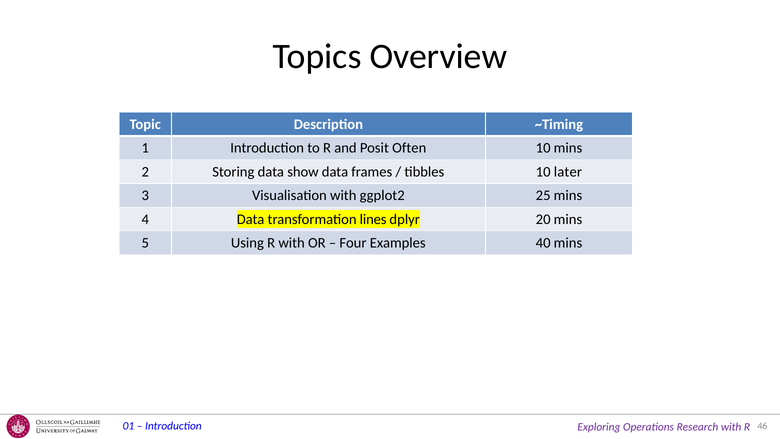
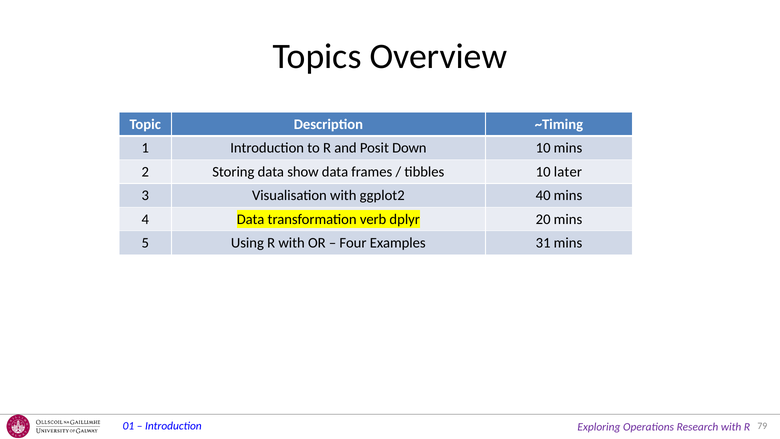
Often: Often -> Down (409, 148)
25: 25 -> 40 (543, 195)
lines: lines -> verb (373, 219)
40: 40 -> 31 (543, 243)
46: 46 -> 79 (762, 426)
